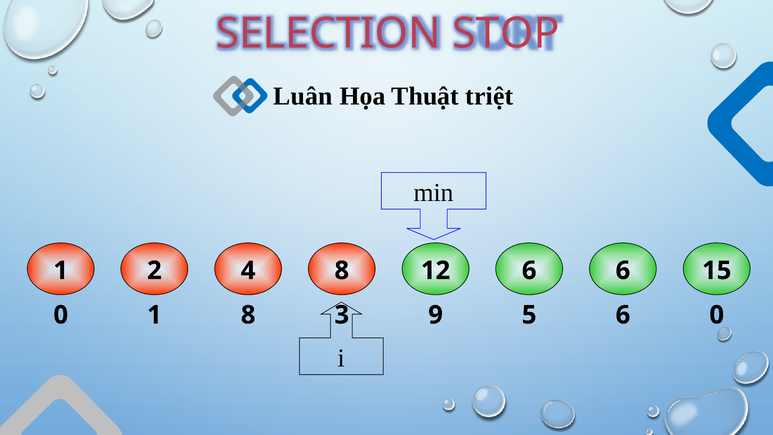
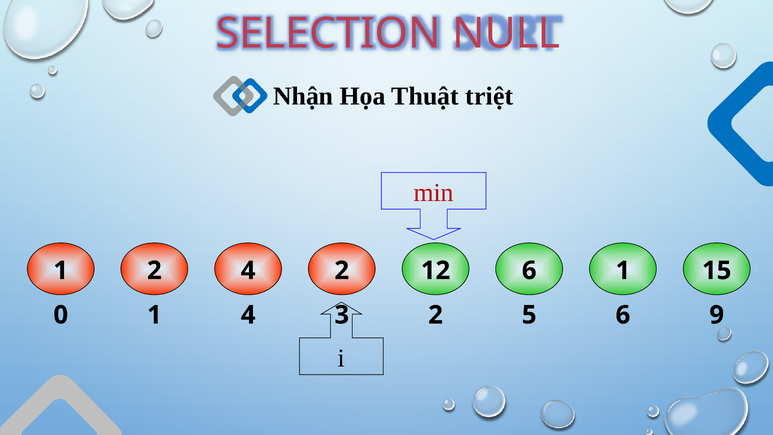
STOP: STOP -> NULL (506, 33)
Luân: Luân -> Nhận (303, 96)
min colour: black -> red (434, 193)
4 8: 8 -> 2 (342, 270)
6 6: 6 -> 1 (623, 270)
1 8: 8 -> 4 (248, 315)
3 9: 9 -> 2 (436, 315)
6 0: 0 -> 9 (717, 315)
